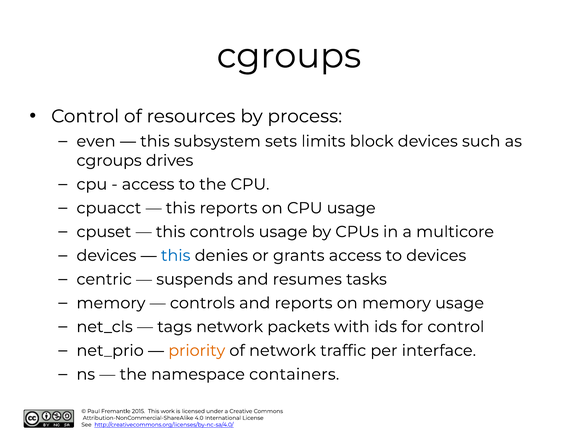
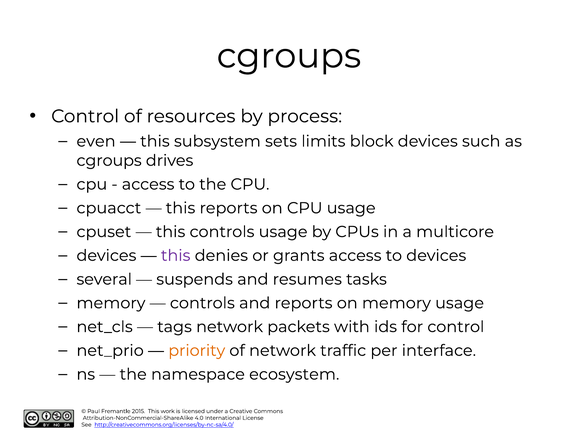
this colour: blue -> purple (176, 256)
centric: centric -> several (104, 280)
containers: containers -> ecosystem (294, 375)
